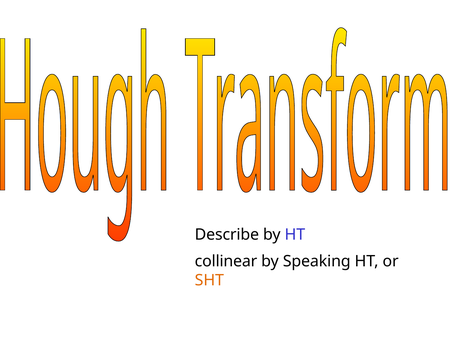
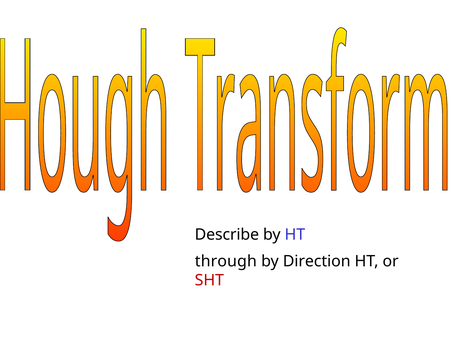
collinear: collinear -> through (226, 262)
Speaking: Speaking -> Direction (317, 262)
SHT colour: orange -> red (209, 281)
